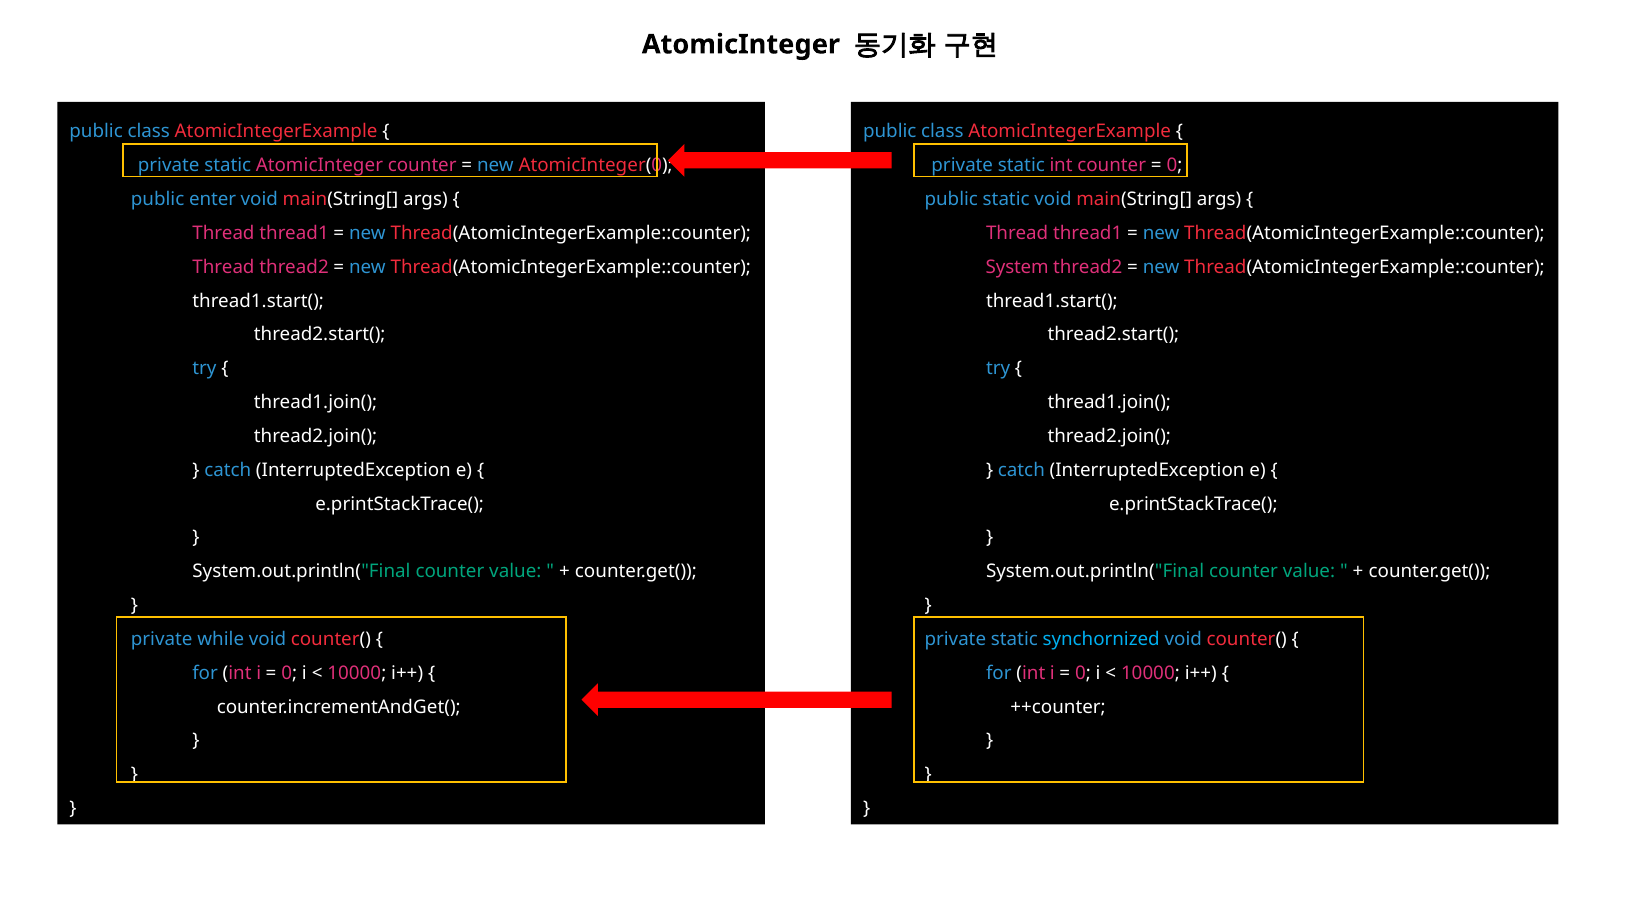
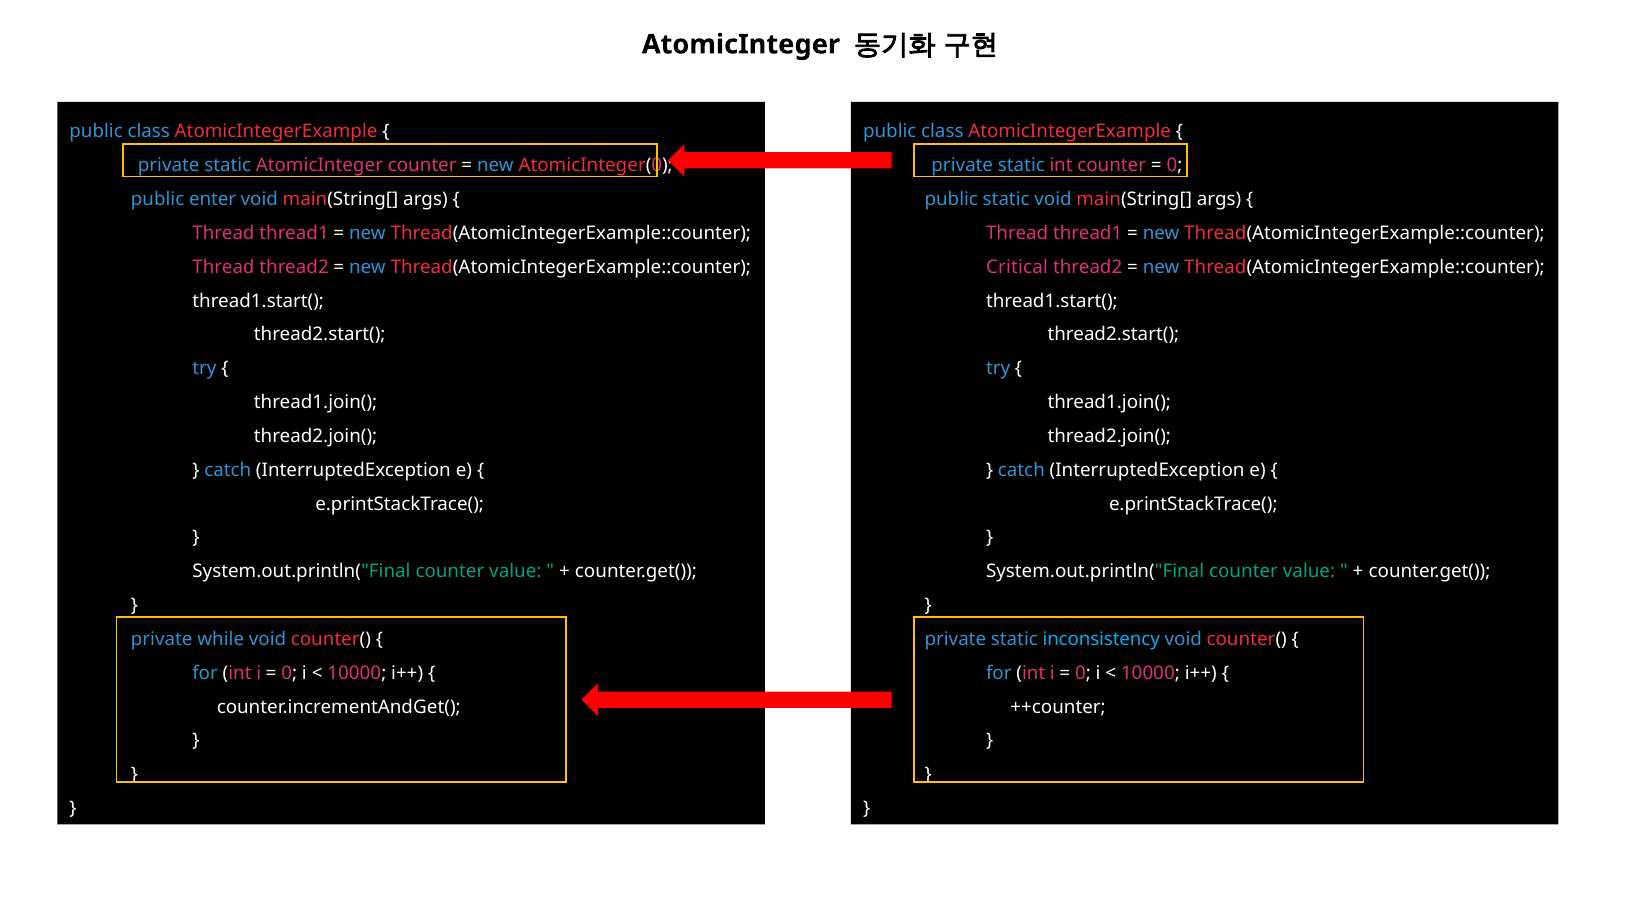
System: System -> Critical (1017, 267)
synchornized: synchornized -> inconsistency (1101, 640)
